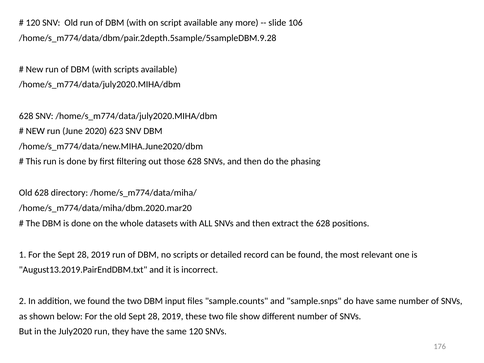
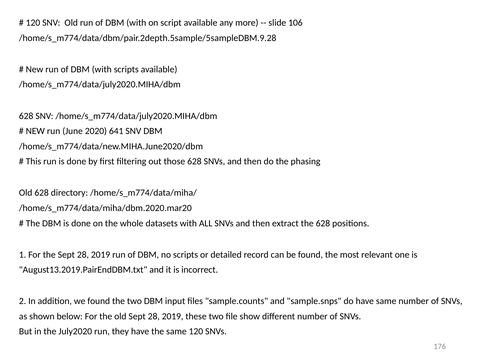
623: 623 -> 641 (116, 131)
